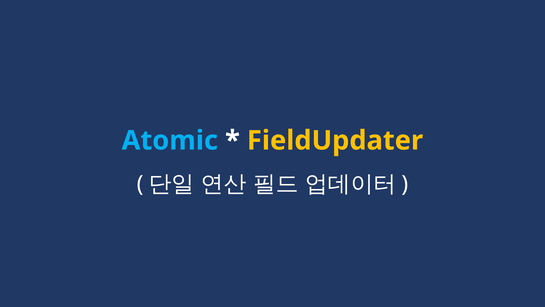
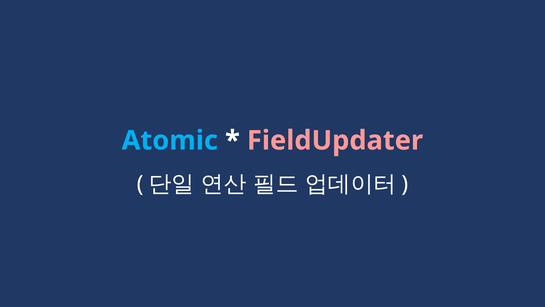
FieldUpdater colour: yellow -> pink (335, 140)
